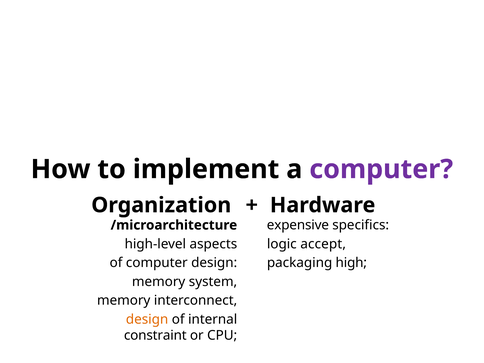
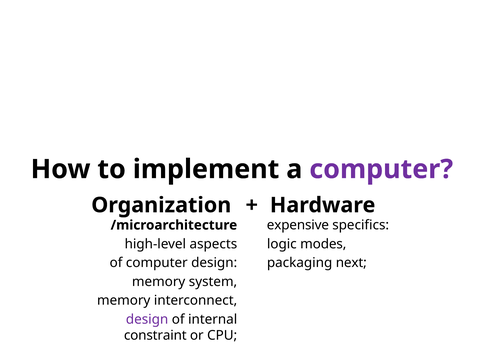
accept: accept -> modes (323, 244)
high: high -> next (351, 263)
design colour: orange -> purple (147, 319)
